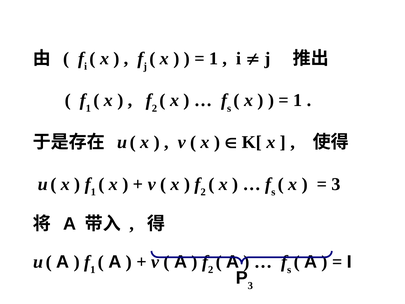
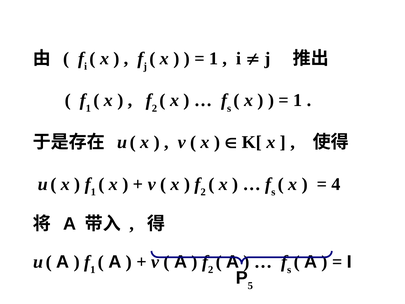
3: 3 -> 4 (336, 184)
3: 3 -> 5 (250, 285)
